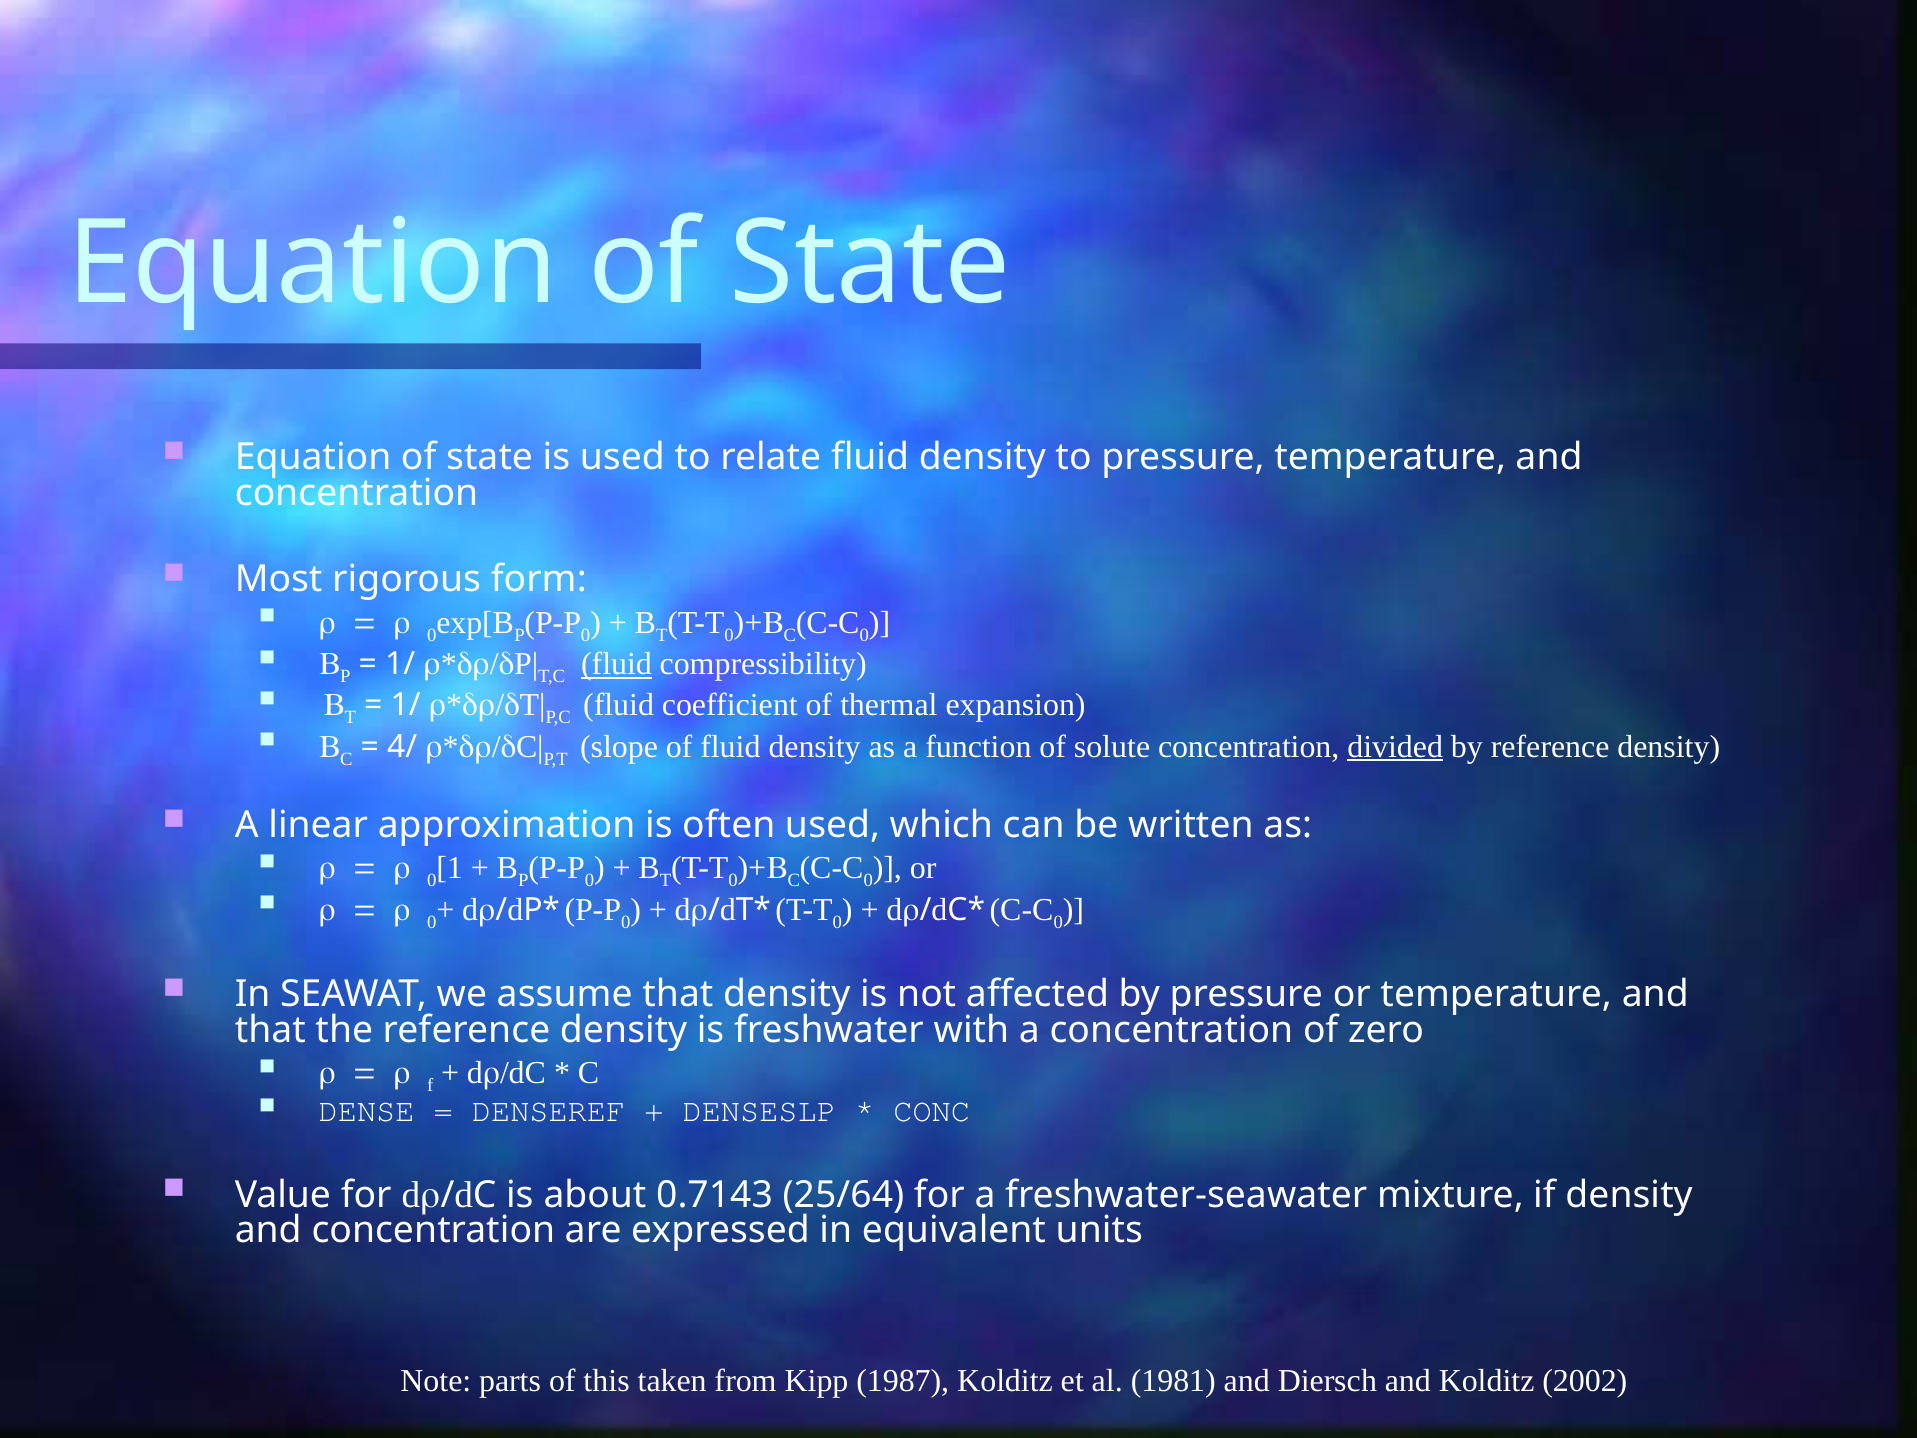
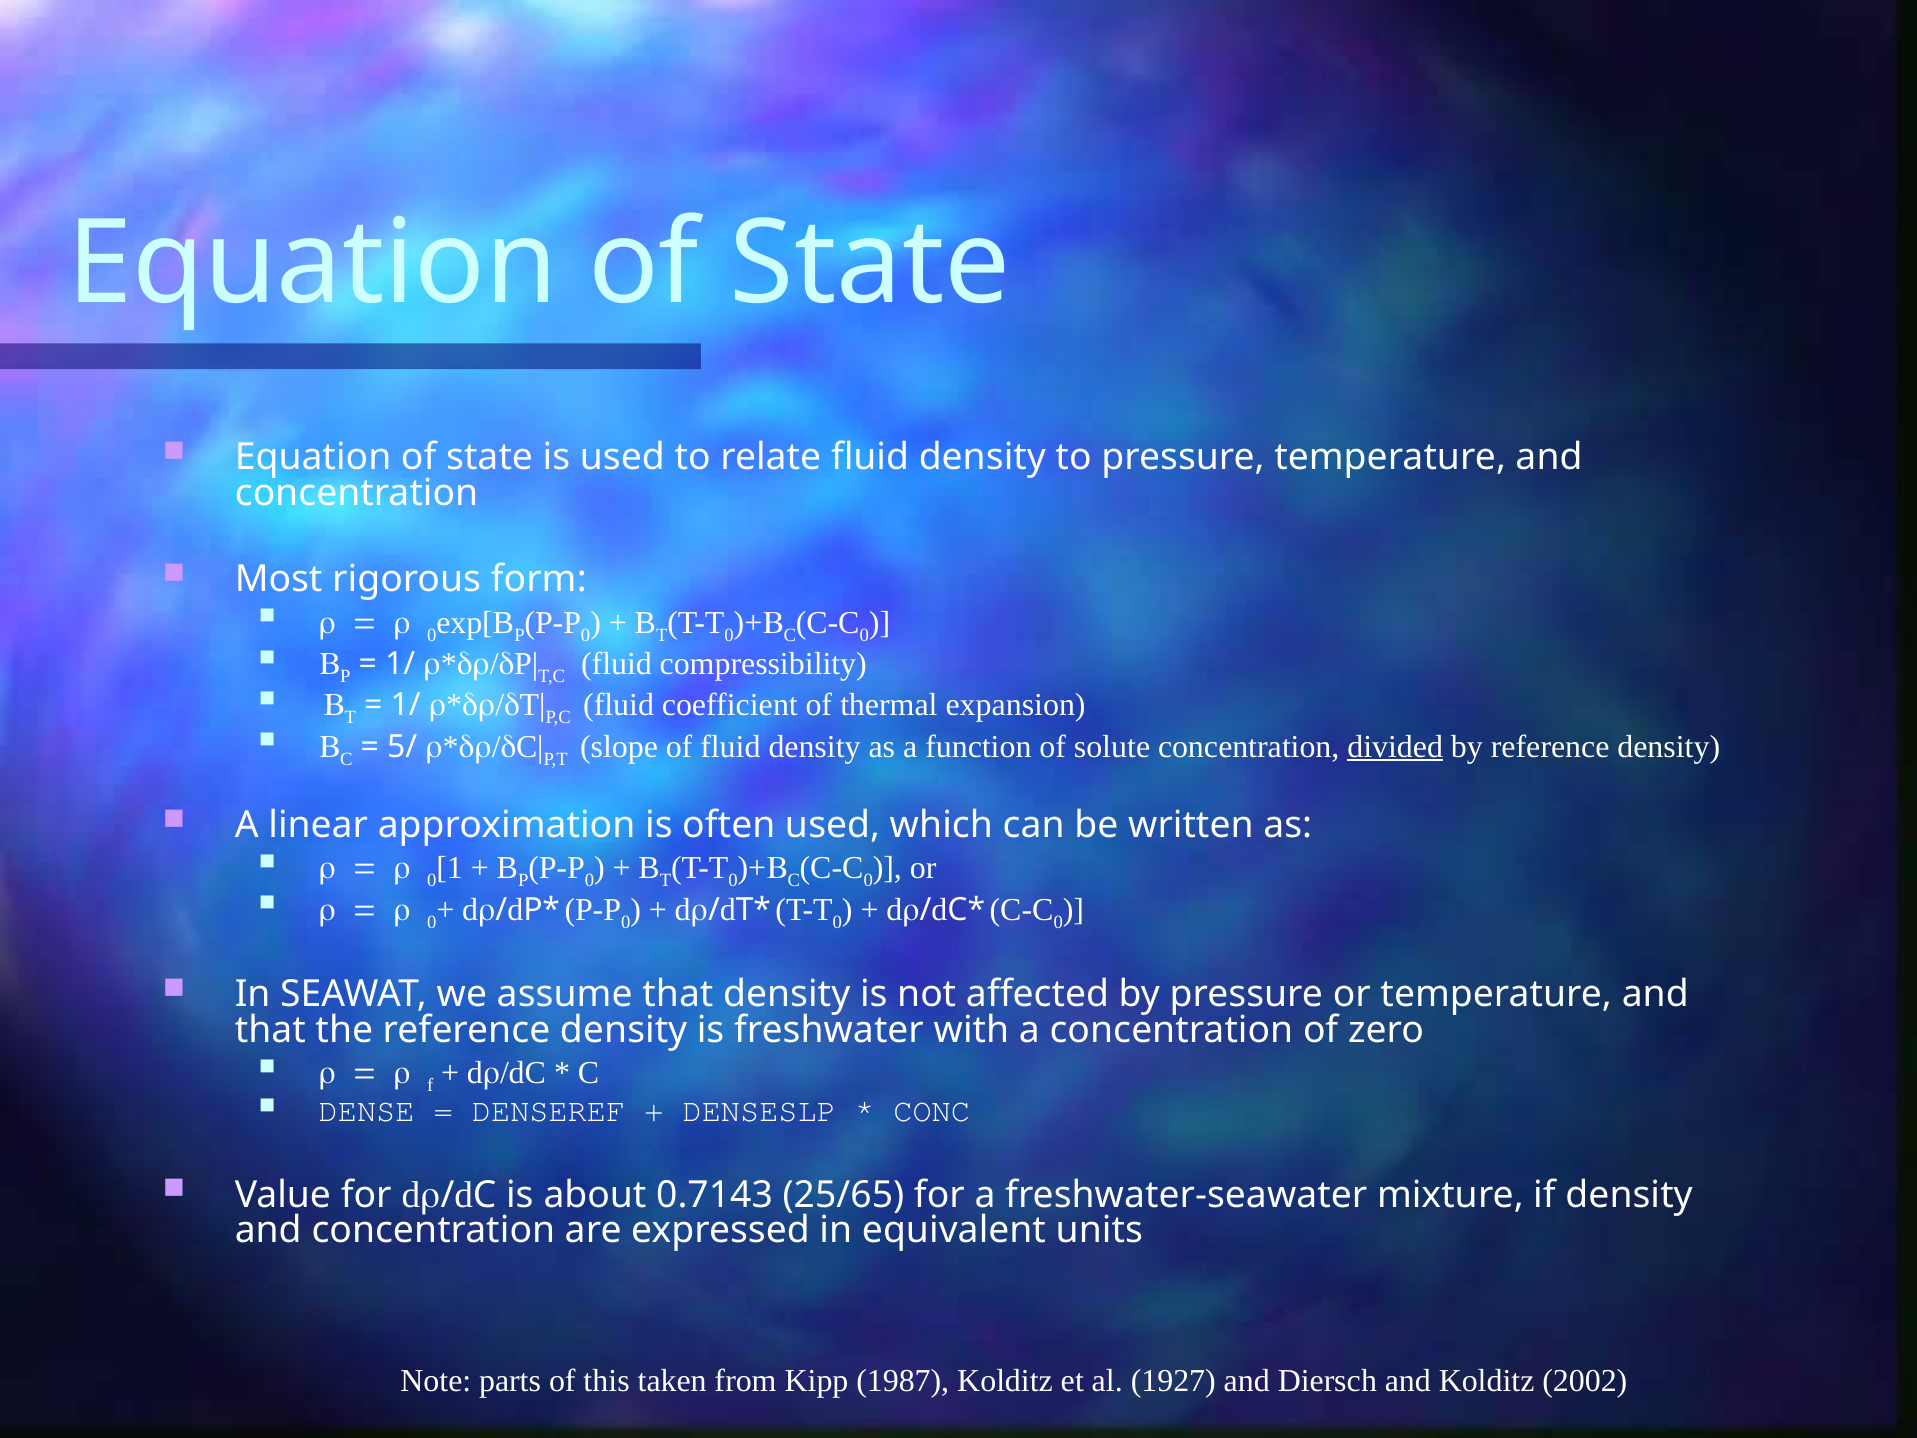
fluid underline: present -> none (616, 664)
4/: 4/ -> 5/ (402, 747)
25/64: 25/64 -> 25/65 (843, 1195)
1981: 1981 -> 1927 (1173, 1380)
